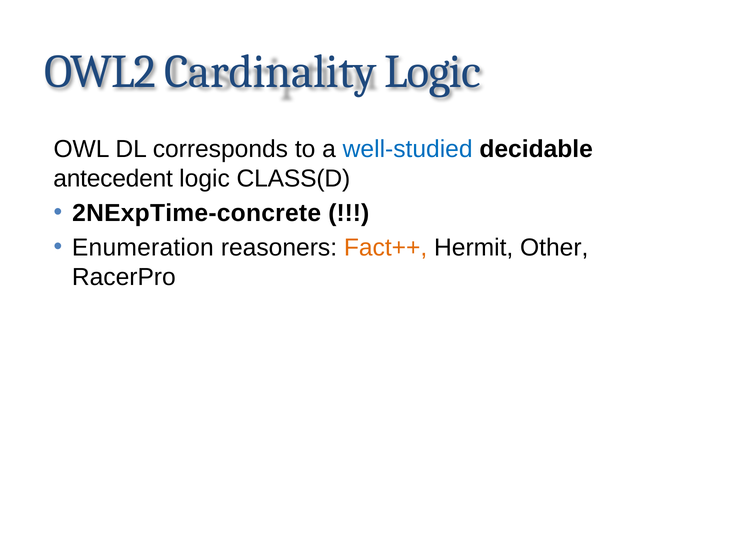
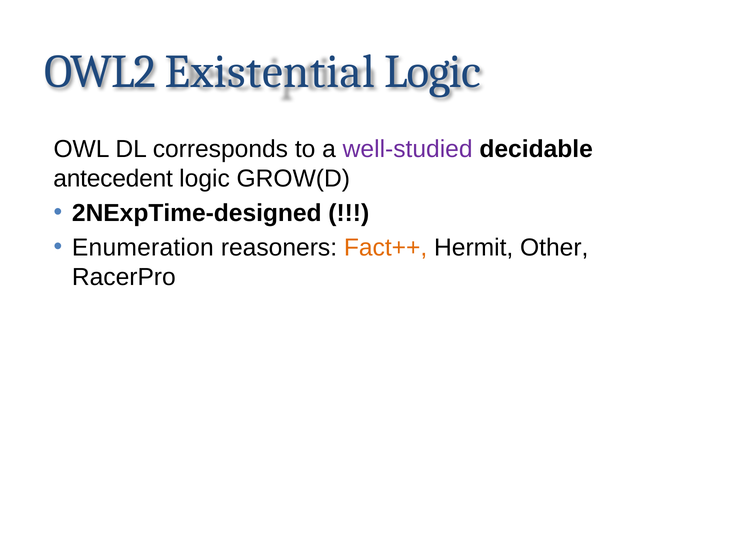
Cardinality: Cardinality -> Existential (270, 72)
well-studied colour: blue -> purple (408, 149)
CLASS(D: CLASS(D -> GROW(D (293, 179)
2NExpTime-concrete: 2NExpTime-concrete -> 2NExpTime-designed (197, 213)
